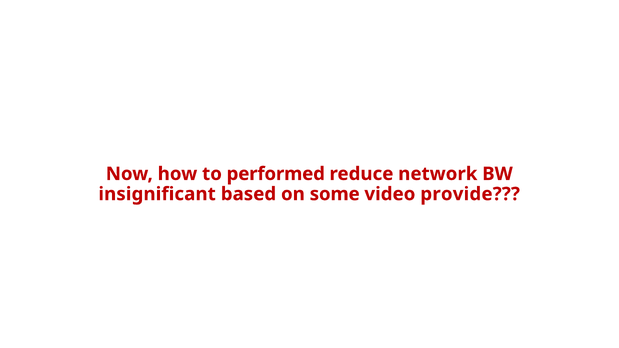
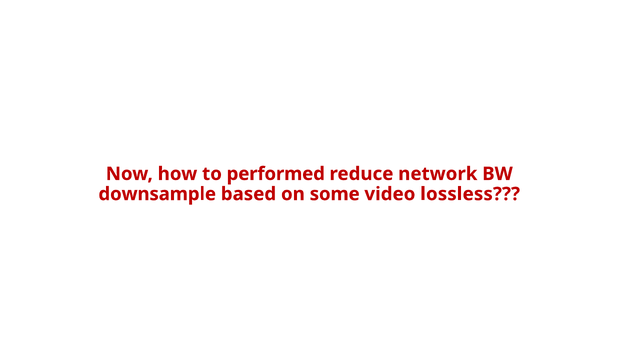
insignificant: insignificant -> downsample (157, 194)
provide: provide -> lossless (470, 194)
